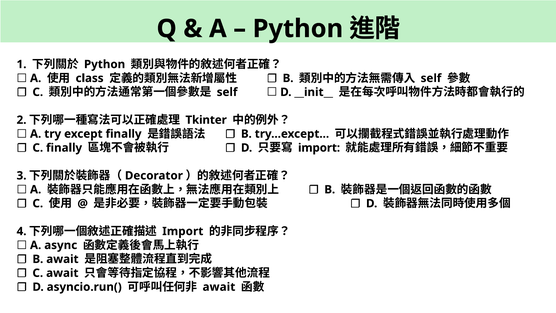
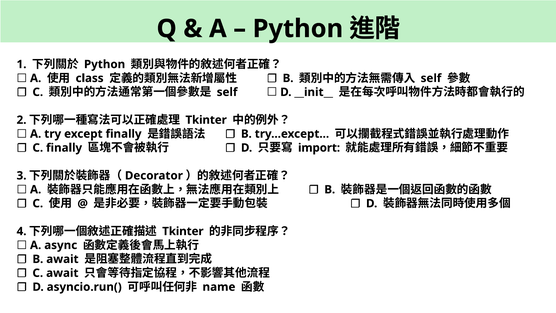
Import: Import -> Tkinter (183, 231)
await: await -> name (219, 287)
